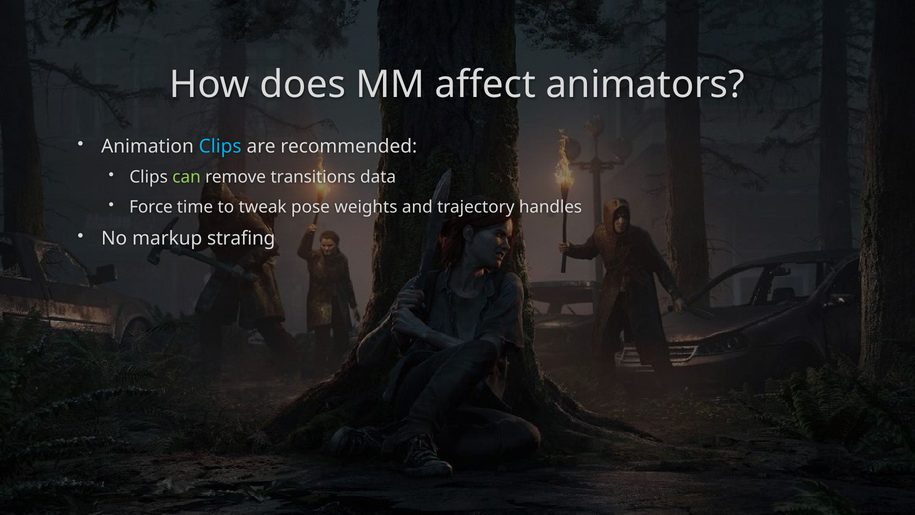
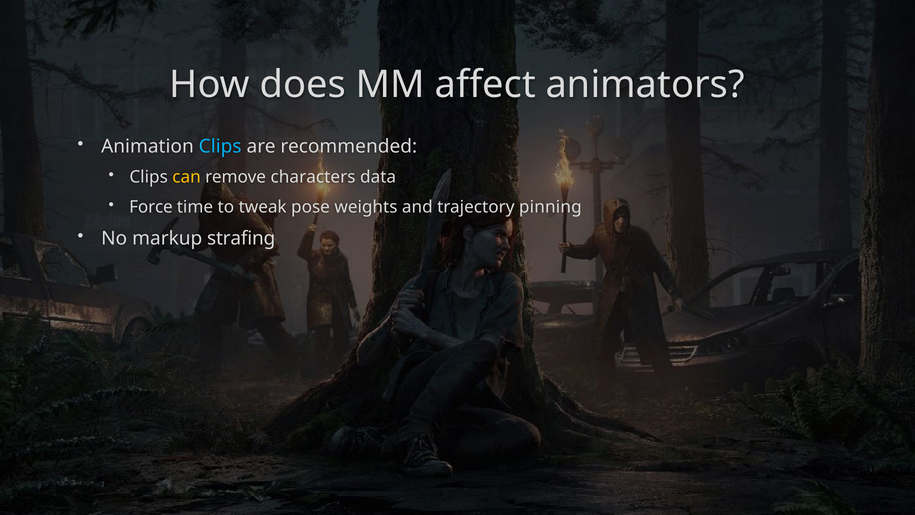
can colour: light green -> yellow (187, 177)
transitions: transitions -> characters (313, 177)
handles: handles -> pinning (550, 207)
